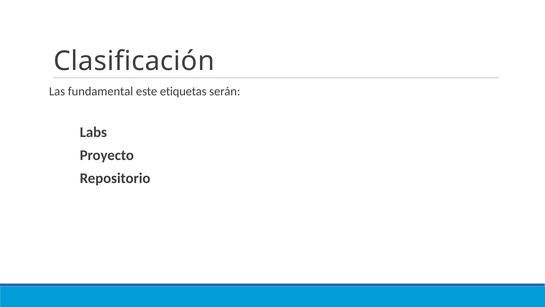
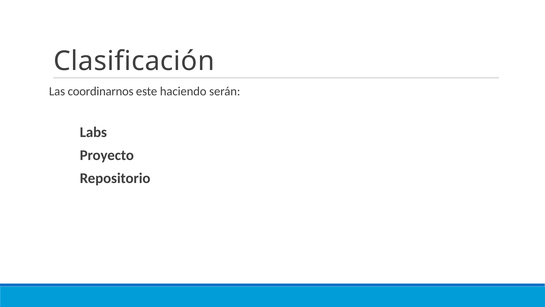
fundamental: fundamental -> coordinarnos (101, 91)
etiquetas: etiquetas -> haciendo (183, 91)
